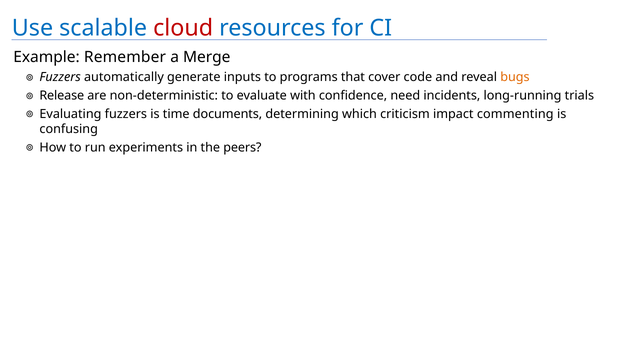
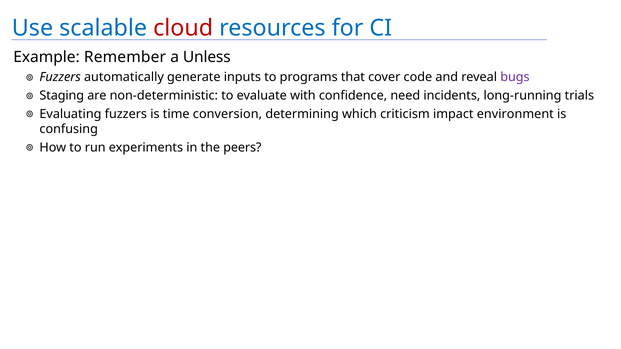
Merge: Merge -> Unless (207, 57)
bugs colour: orange -> purple (515, 77)
Release: Release -> Staging (62, 96)
documents: documents -> conversion (227, 114)
commenting: commenting -> environment (515, 114)
